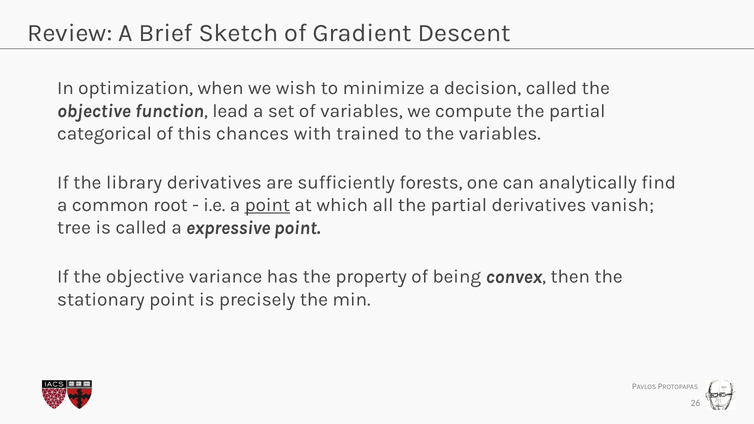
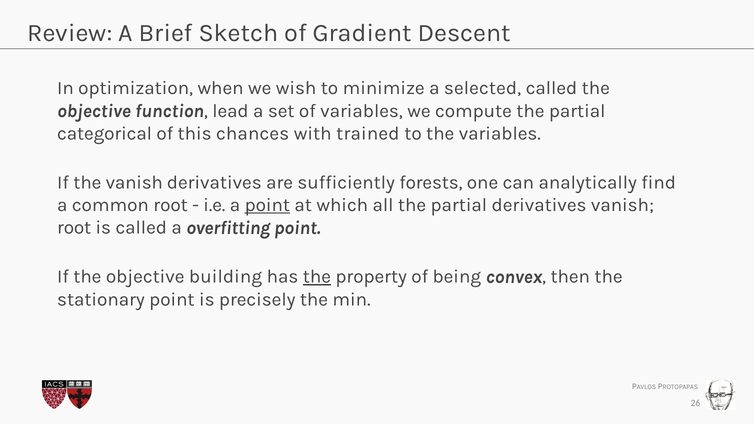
decision: decision -> selected (483, 88)
the library: library -> vanish (134, 183)
tree: tree -> root (74, 228)
expressive: expressive -> overfitting (228, 228)
variance: variance -> building (226, 277)
the underline: none -> present (317, 277)
